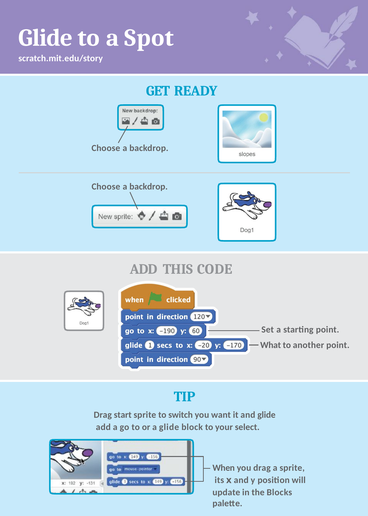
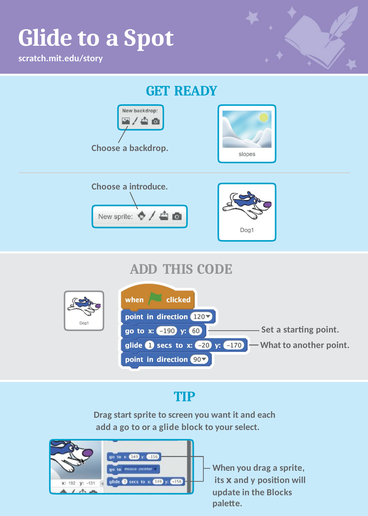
backdrop: backdrop -> introduce (149, 186)
switch: switch -> screen (181, 414)
and glide: glide -> each (266, 414)
